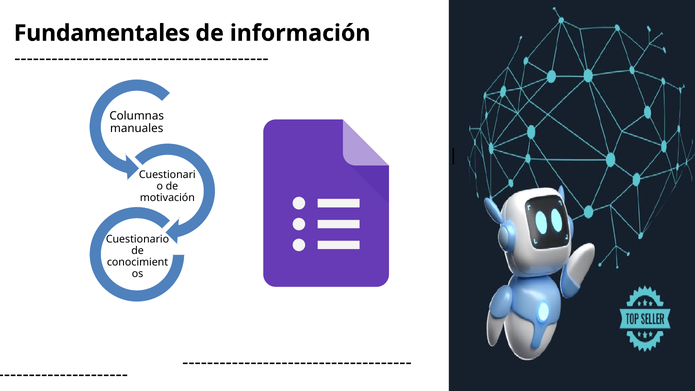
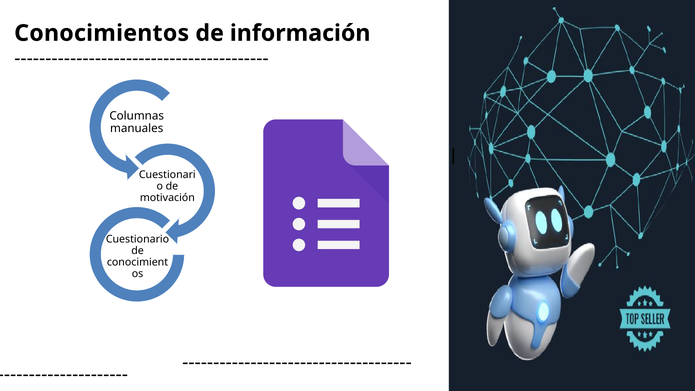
Fundamentales: Fundamentales -> Conocimientos (102, 33)
